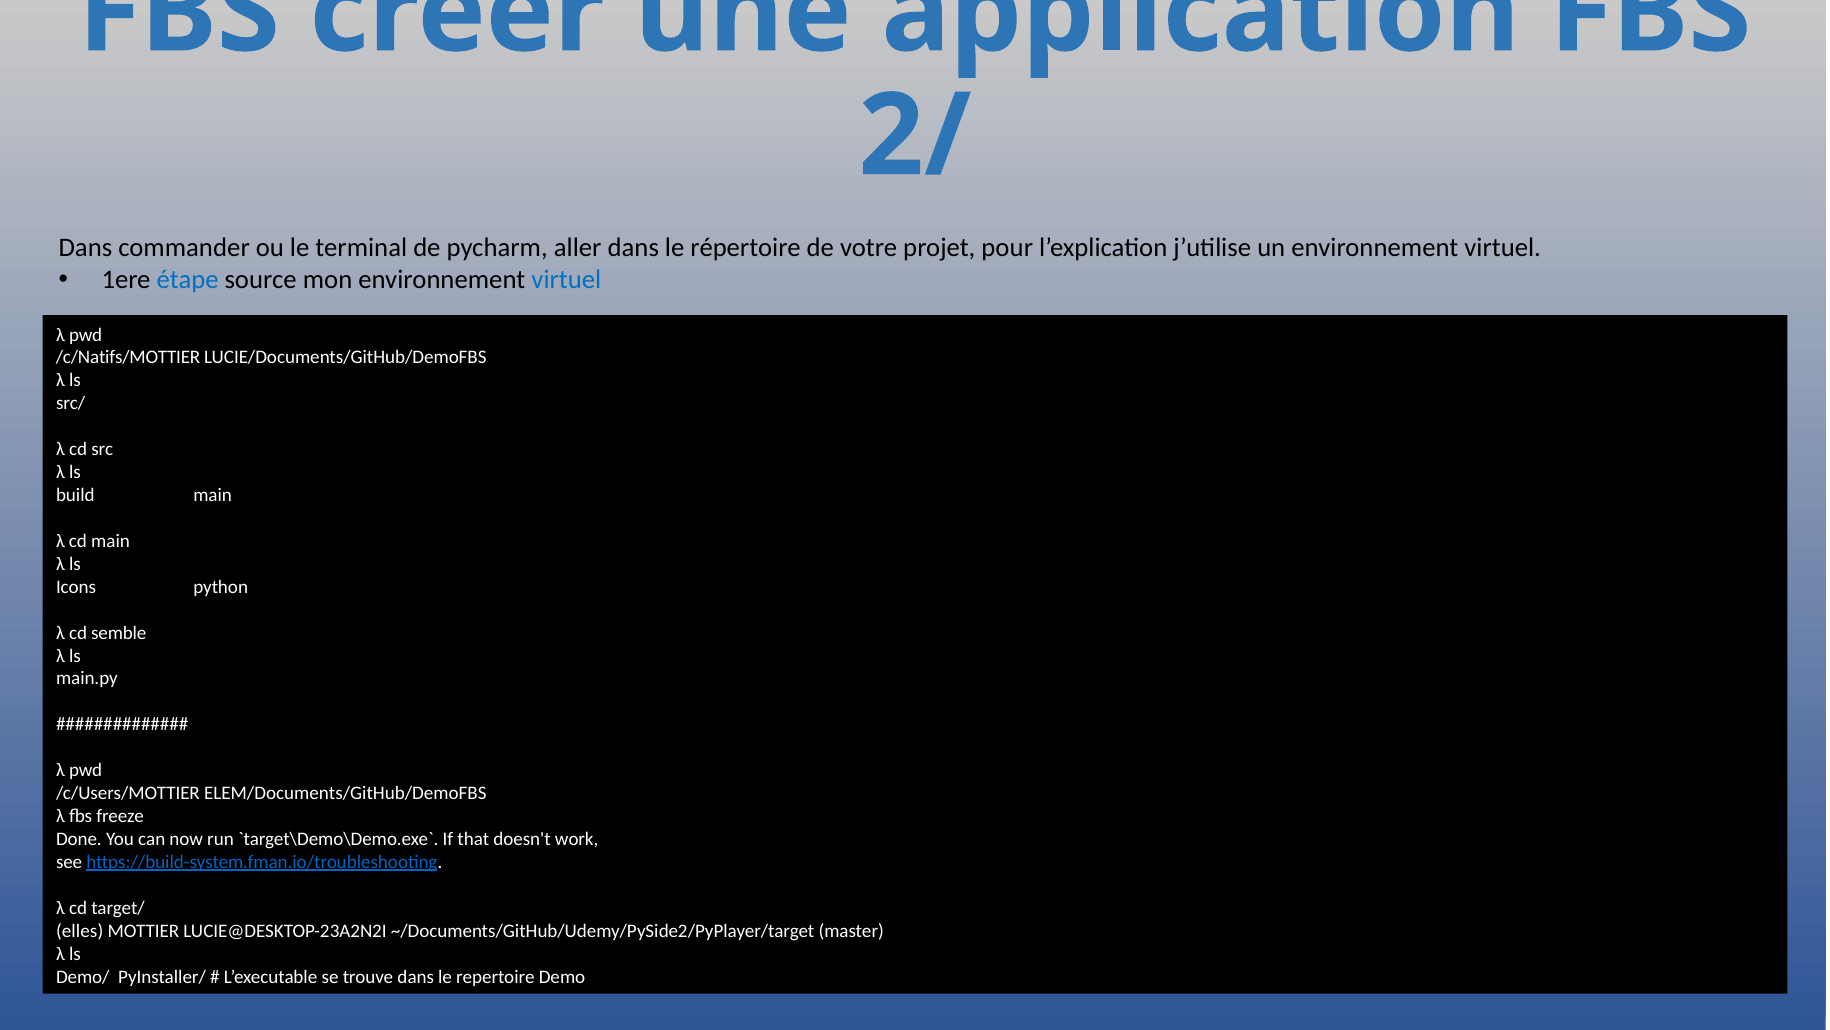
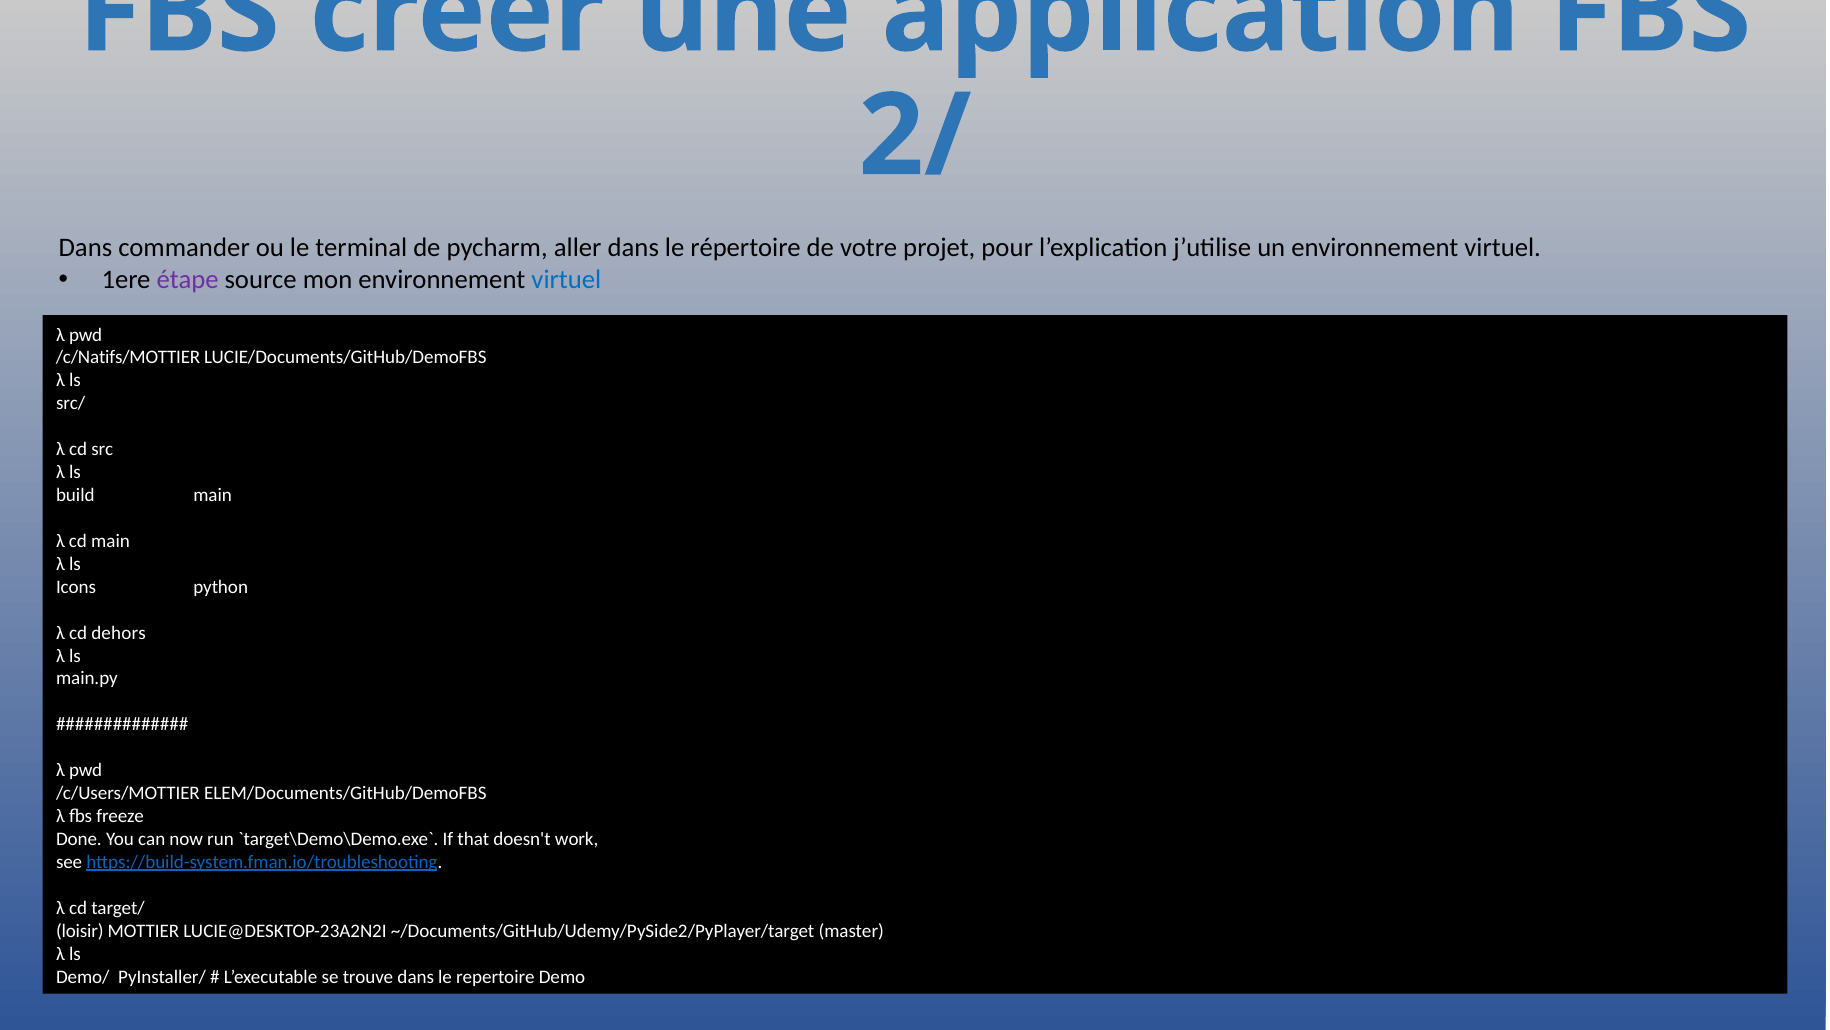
étape colour: blue -> purple (188, 280)
semble: semble -> dehors (119, 632)
elles: elles -> loisir (80, 930)
